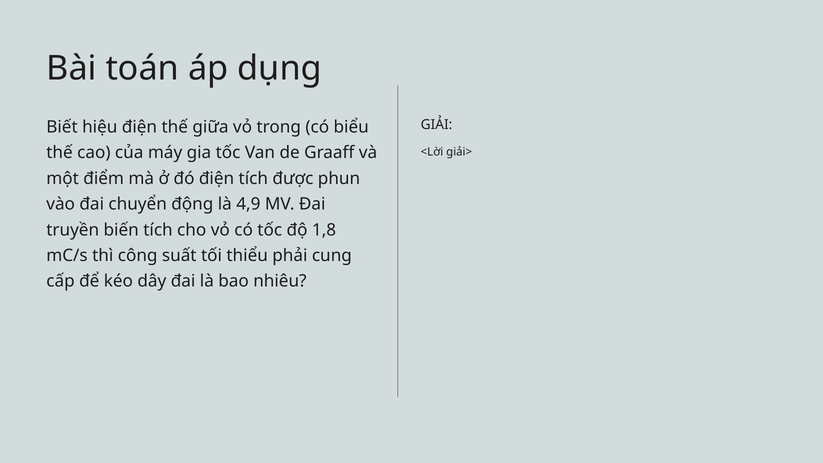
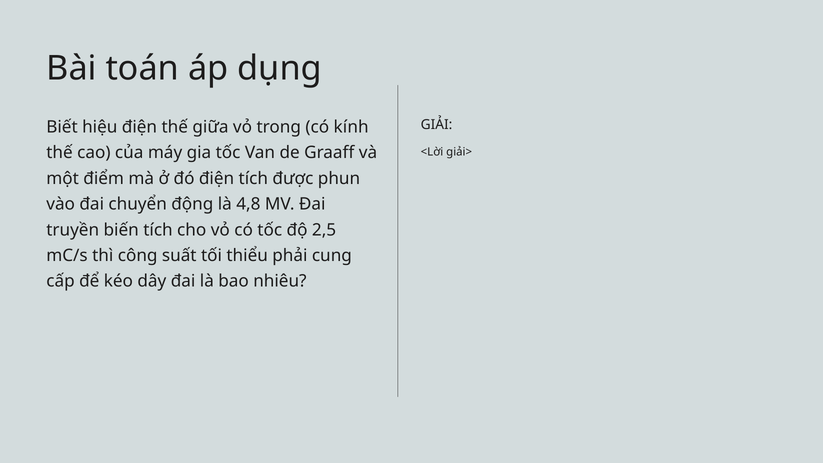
biểu: biểu -> kính (351, 127)
4,9: 4,9 -> 4,8 (248, 204)
1,8: 1,8 -> 2,5 (324, 230)
